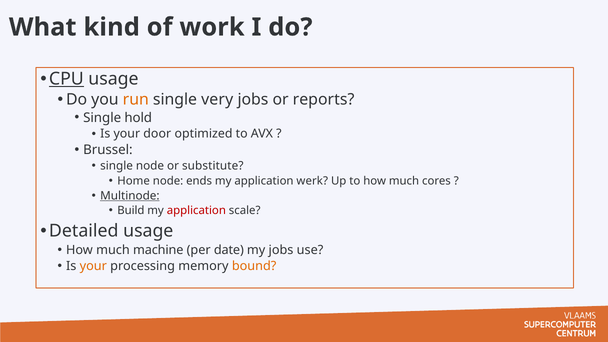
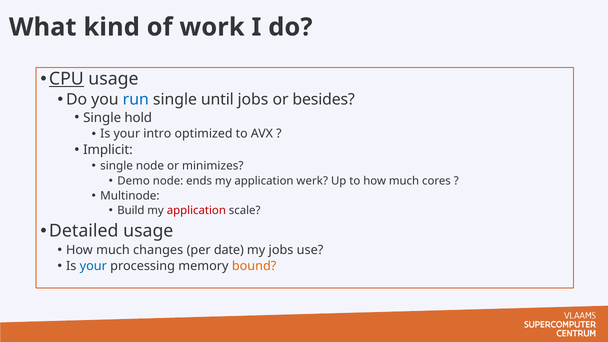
run colour: orange -> blue (136, 100)
very: very -> until (217, 100)
reports: reports -> besides (324, 100)
door: door -> intro (157, 134)
Brussel: Brussel -> Implicit (108, 150)
substitute: substitute -> minimizes (213, 166)
Home: Home -> Demo (134, 181)
Multinode underline: present -> none (130, 196)
machine: machine -> changes (158, 250)
your colour: orange -> blue (93, 266)
